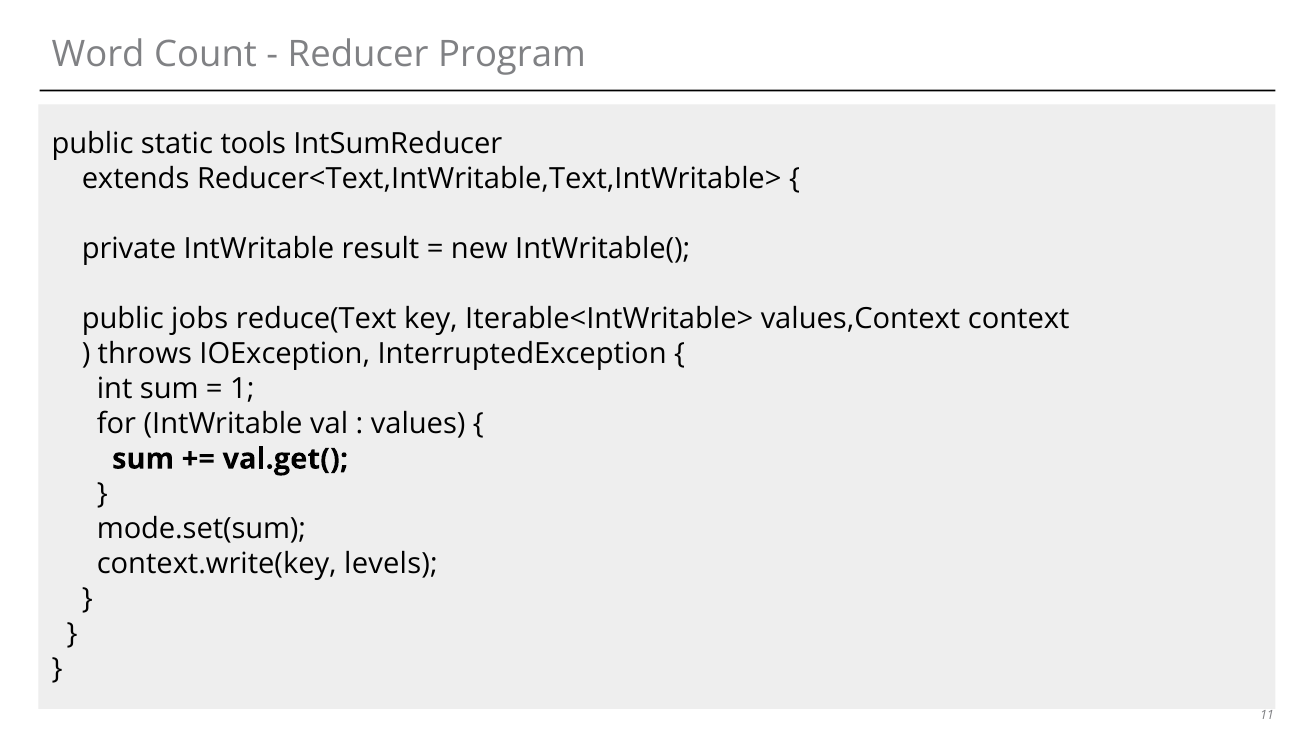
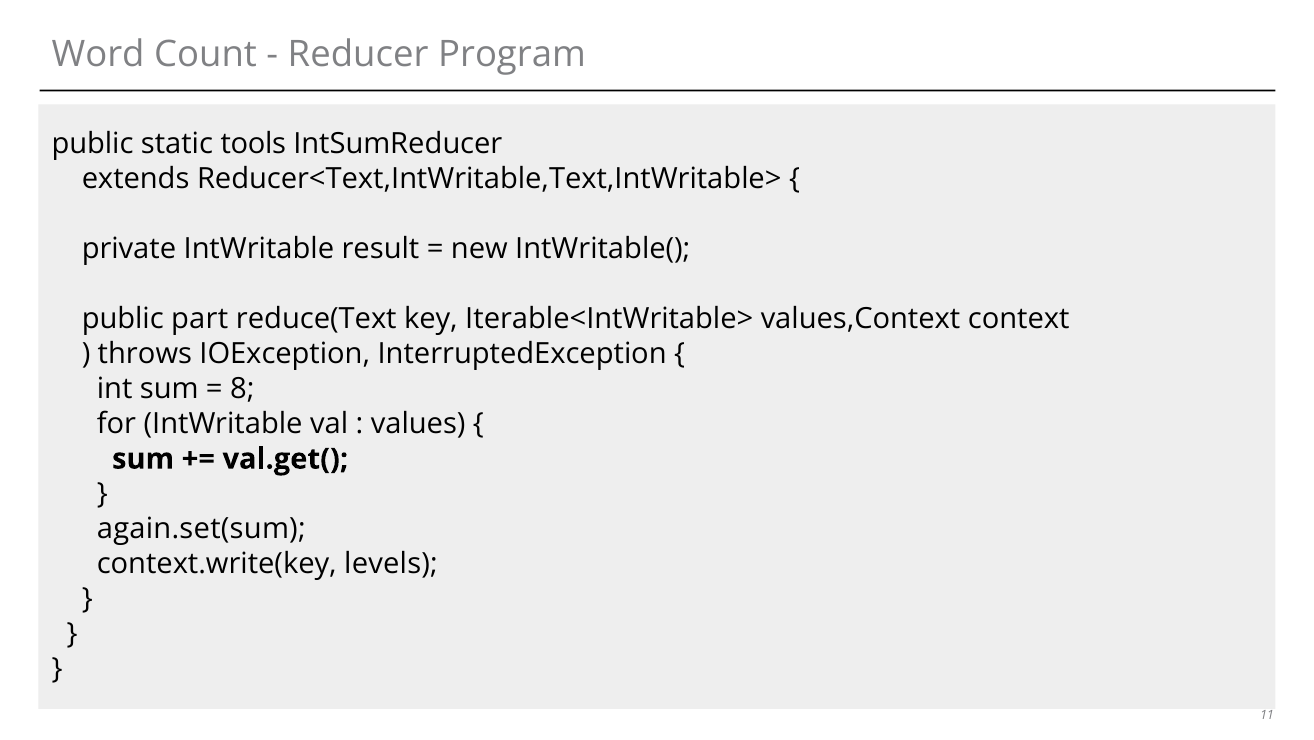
jobs: jobs -> part (200, 319)
1: 1 -> 8 (242, 389)
mode.set(sum: mode.set(sum -> again.set(sum (201, 529)
